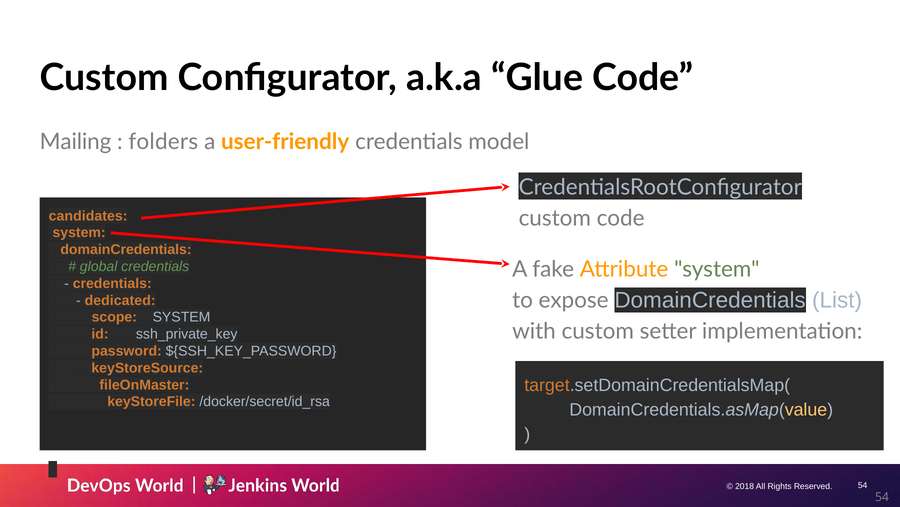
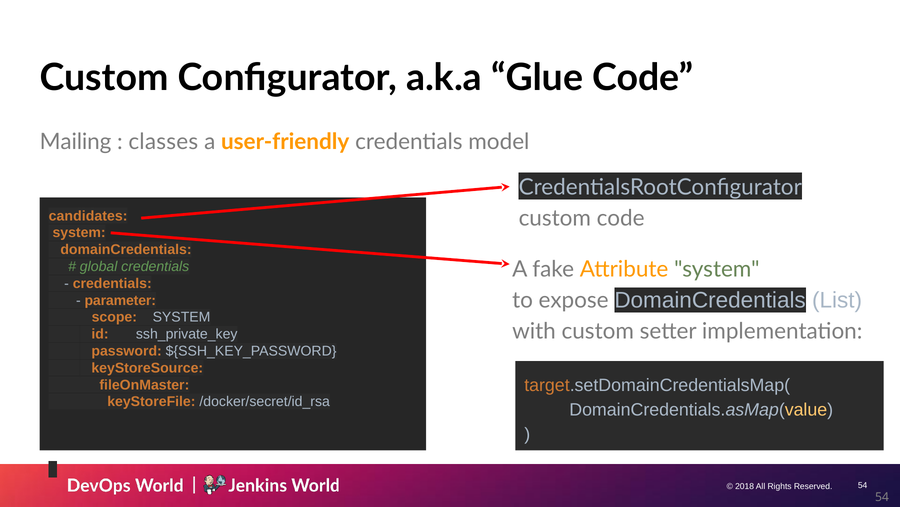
folders: folders -> classes (163, 142)
dedicated: dedicated -> parameter (120, 300)
